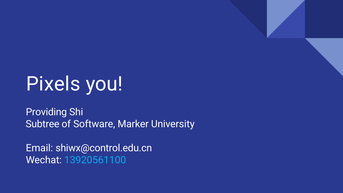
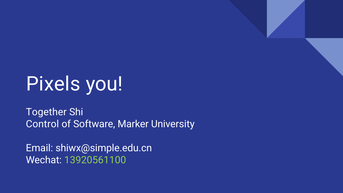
Providing: Providing -> Together (46, 112)
Subtree: Subtree -> Control (42, 124)
shiwx@control.edu.cn: shiwx@control.edu.cn -> shiwx@simple.edu.cn (104, 148)
13920561100 colour: light blue -> light green (95, 160)
